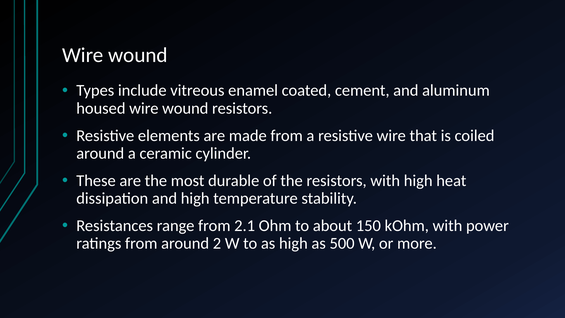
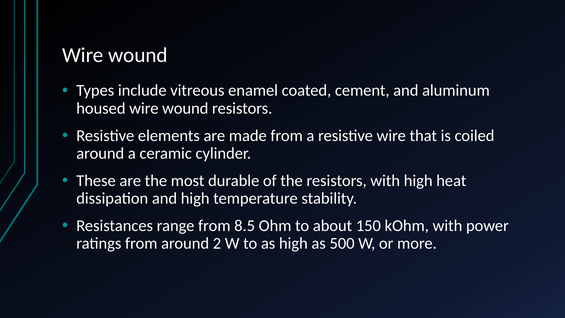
2.1: 2.1 -> 8.5 (245, 226)
